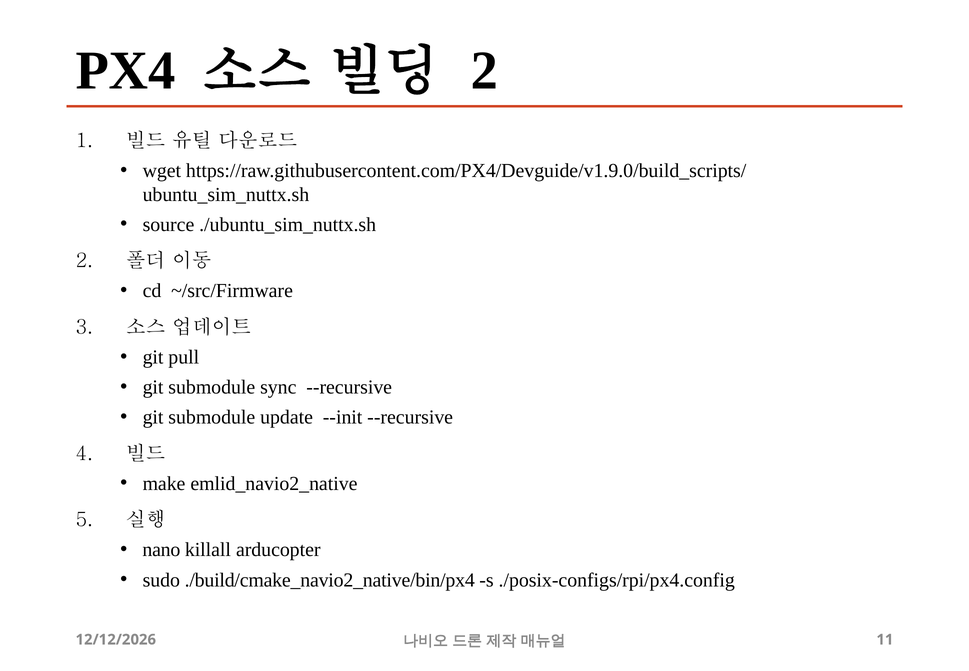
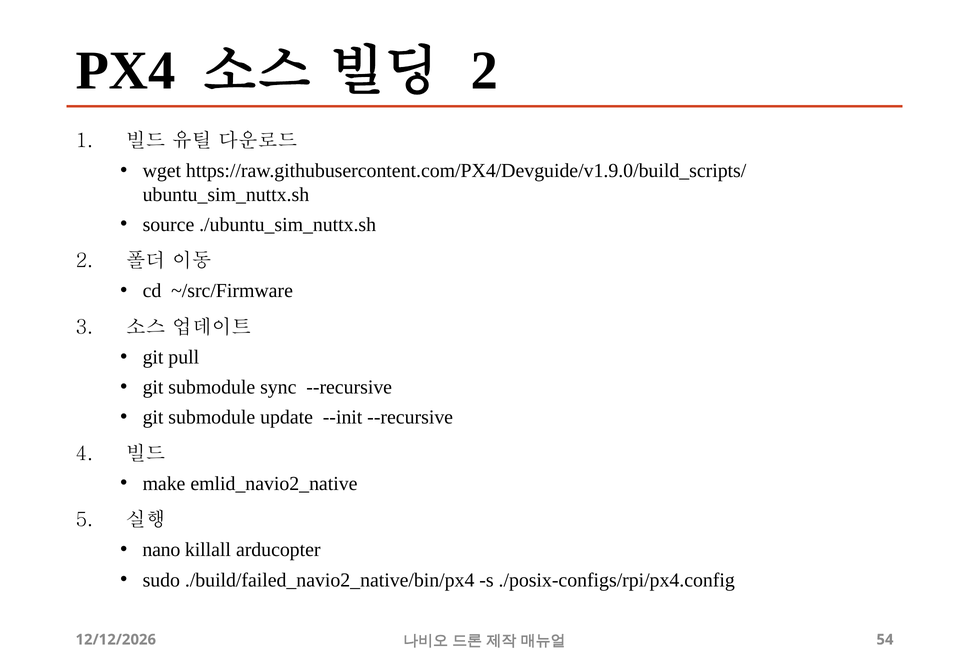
./build/cmake_navio2_native/bin/px4: ./build/cmake_navio2_native/bin/px4 -> ./build/failed_navio2_native/bin/px4 (330, 580)
11: 11 -> 54 (885, 639)
